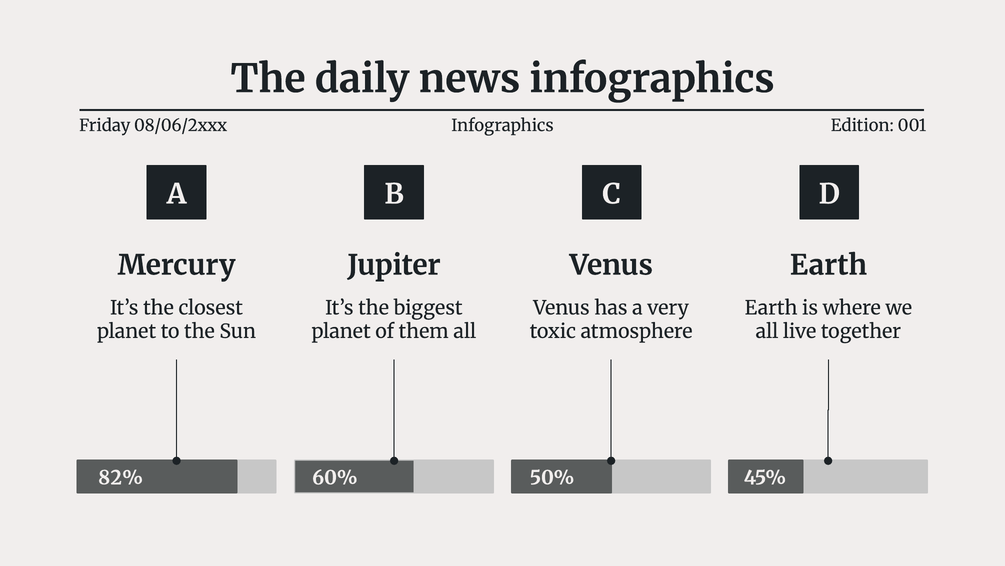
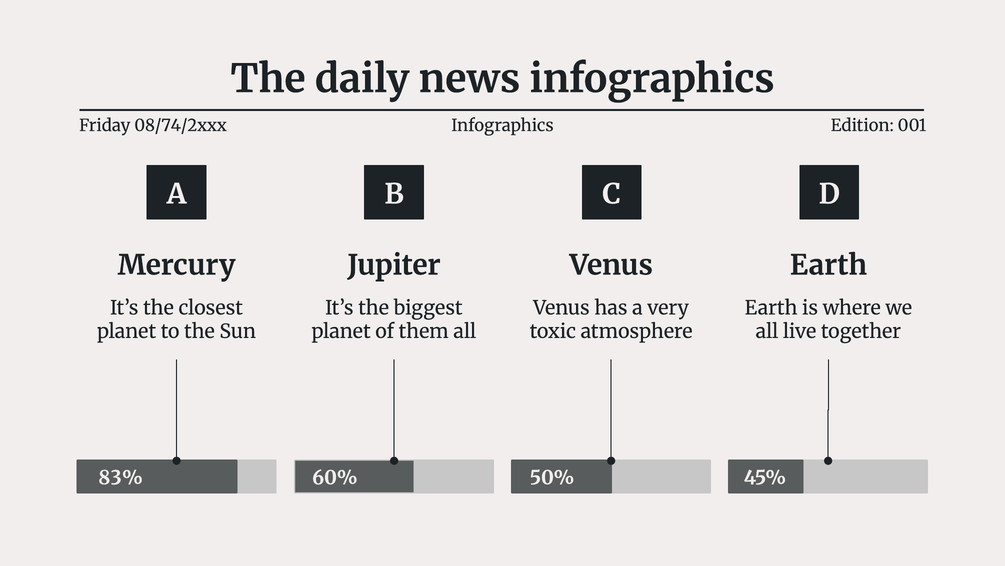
08/06/2xxx: 08/06/2xxx -> 08/74/2xxx (181, 125)
82%: 82% -> 83% (121, 477)
